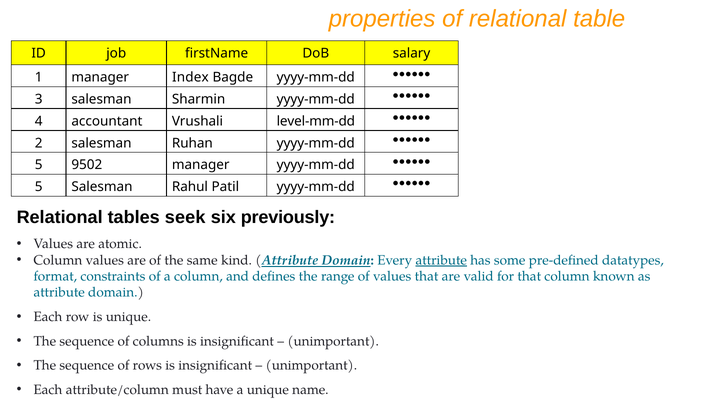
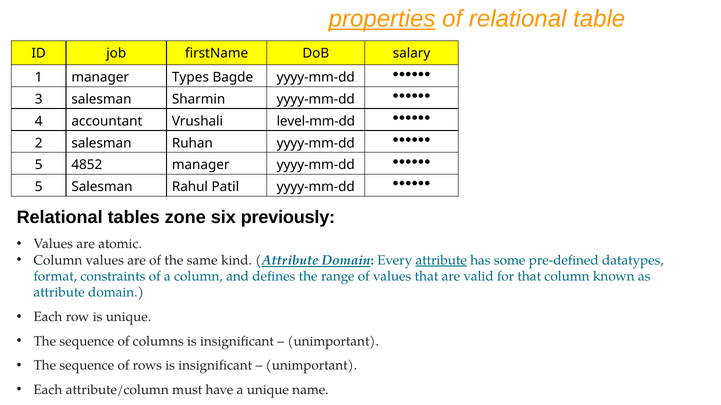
properties underline: none -> present (382, 19)
Index: Index -> Types (190, 78)
9502: 9502 -> 4852 (87, 165)
seek: seek -> zone (185, 218)
